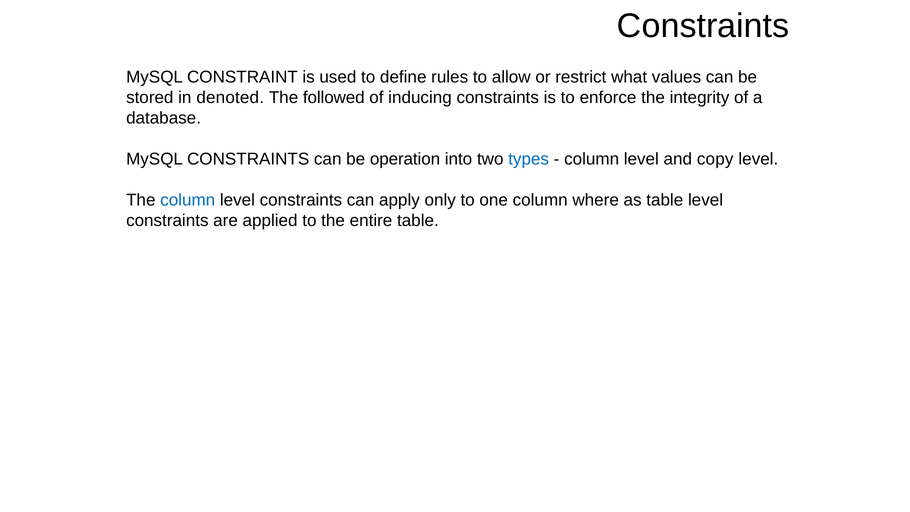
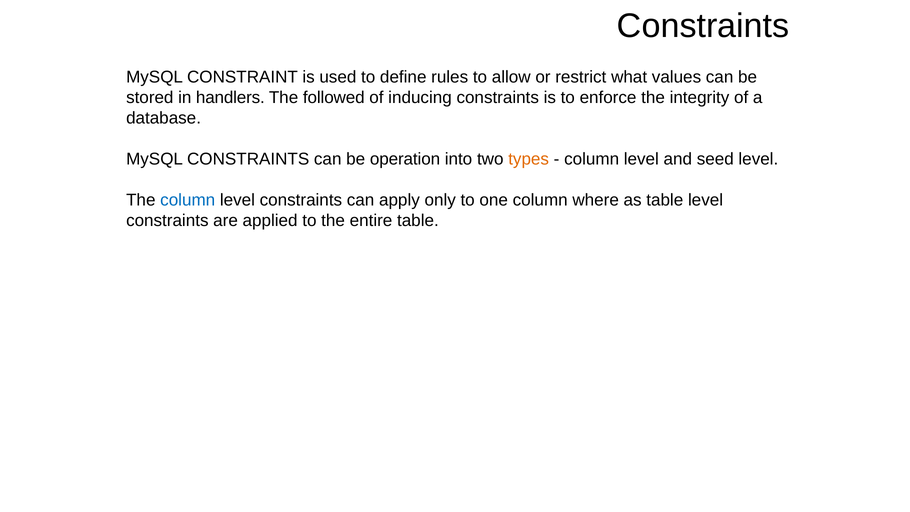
denoted: denoted -> handlers (230, 98)
types colour: blue -> orange (529, 159)
copy: copy -> seed (715, 159)
